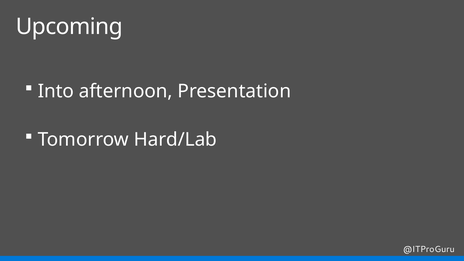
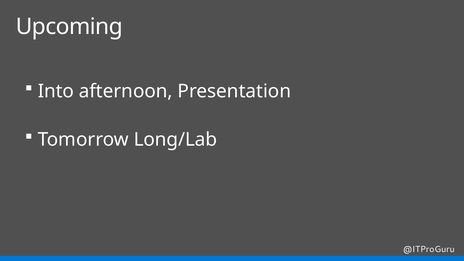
Hard/Lab: Hard/Lab -> Long/Lab (175, 140)
